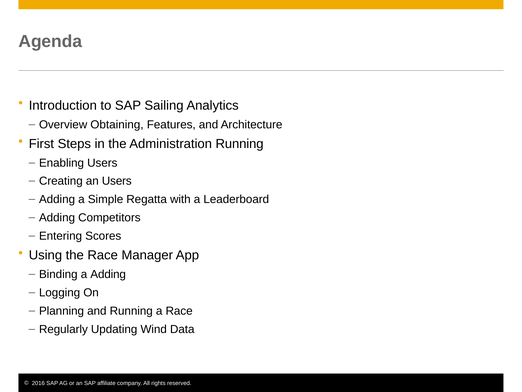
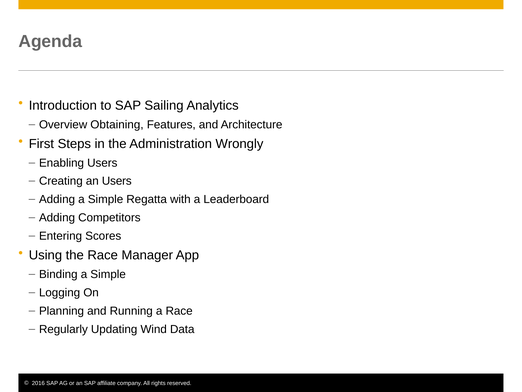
Administration Running: Running -> Wrongly (239, 144)
Binding a Adding: Adding -> Simple (108, 274)
